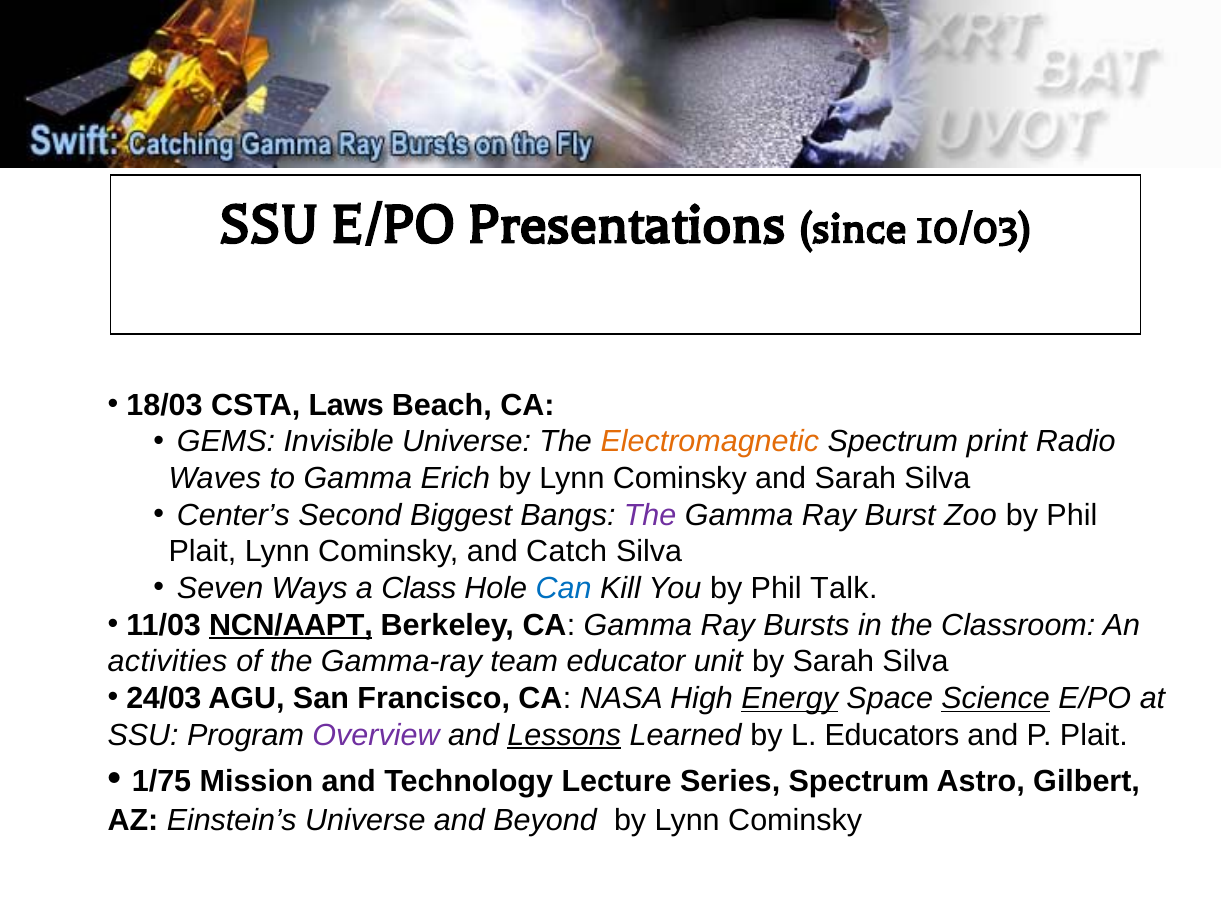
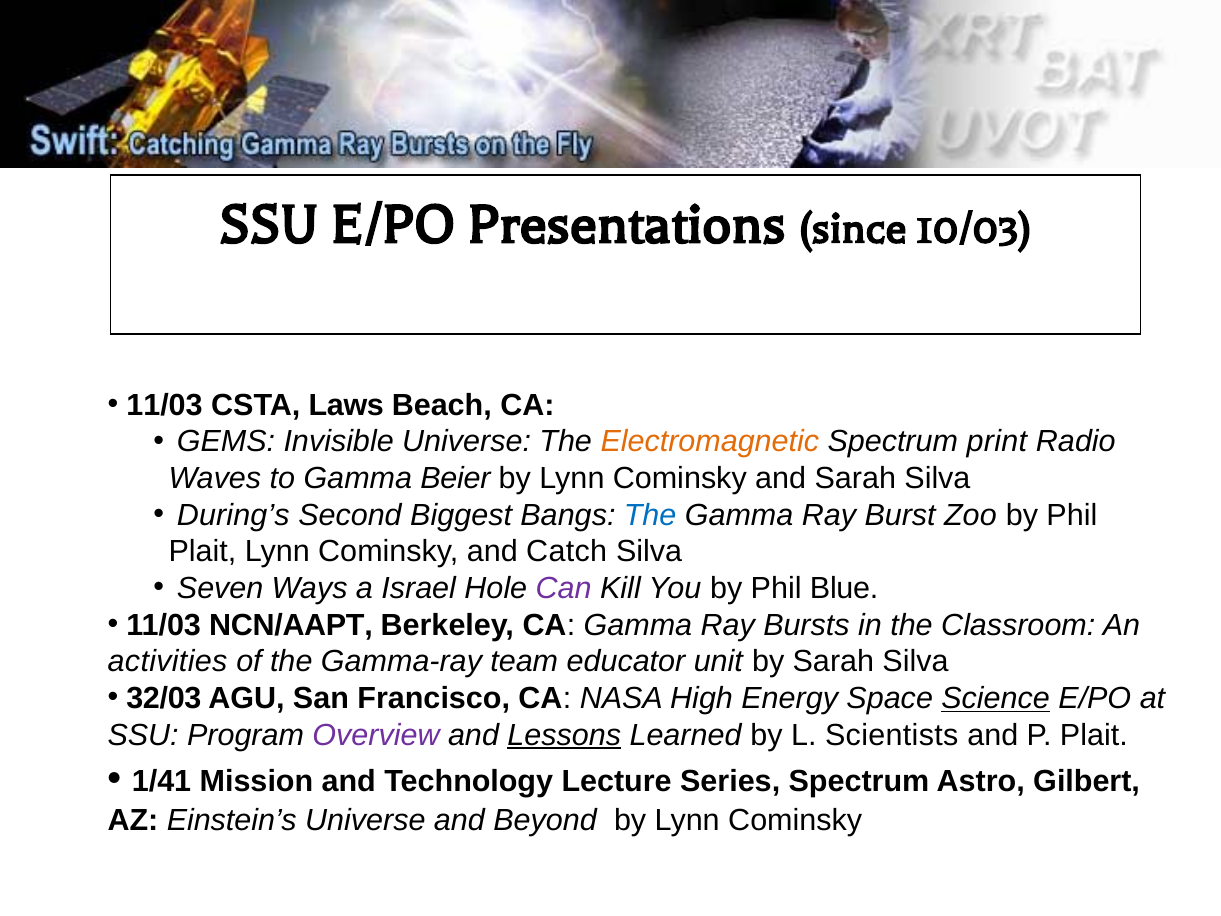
18/03: 18/03 -> 11/03 (165, 405)
Erich: Erich -> Beier (455, 478)
Center’s: Center’s -> During’s (233, 515)
The colour: purple -> blue (650, 515)
Class: Class -> Israel (419, 588)
Can colour: blue -> purple (564, 588)
Talk: Talk -> Blue (844, 588)
NCN/AAPT underline: present -> none (291, 625)
24/03: 24/03 -> 32/03 (164, 698)
Energy underline: present -> none (790, 698)
Educators: Educators -> Scientists (892, 735)
1/75: 1/75 -> 1/41 (162, 782)
